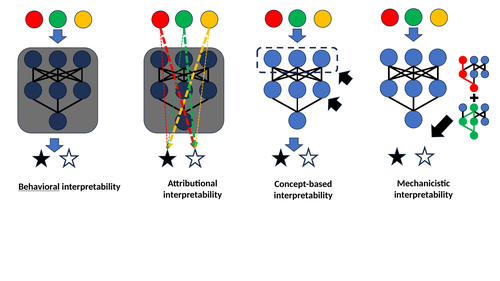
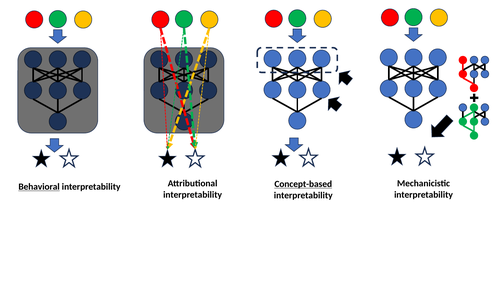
Concept-based underline: none -> present (303, 184)
